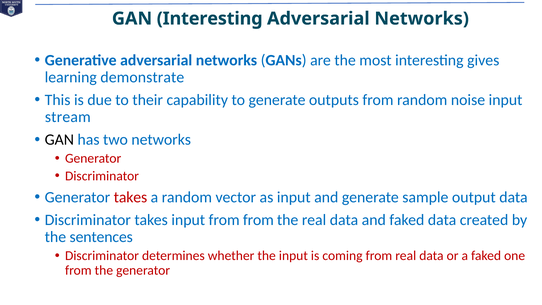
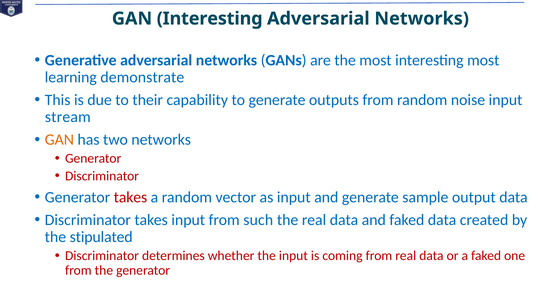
interesting gives: gives -> most (483, 60)
GAN colour: black -> orange (59, 140)
from from: from -> such (258, 220)
sentences: sentences -> stipulated (101, 237)
